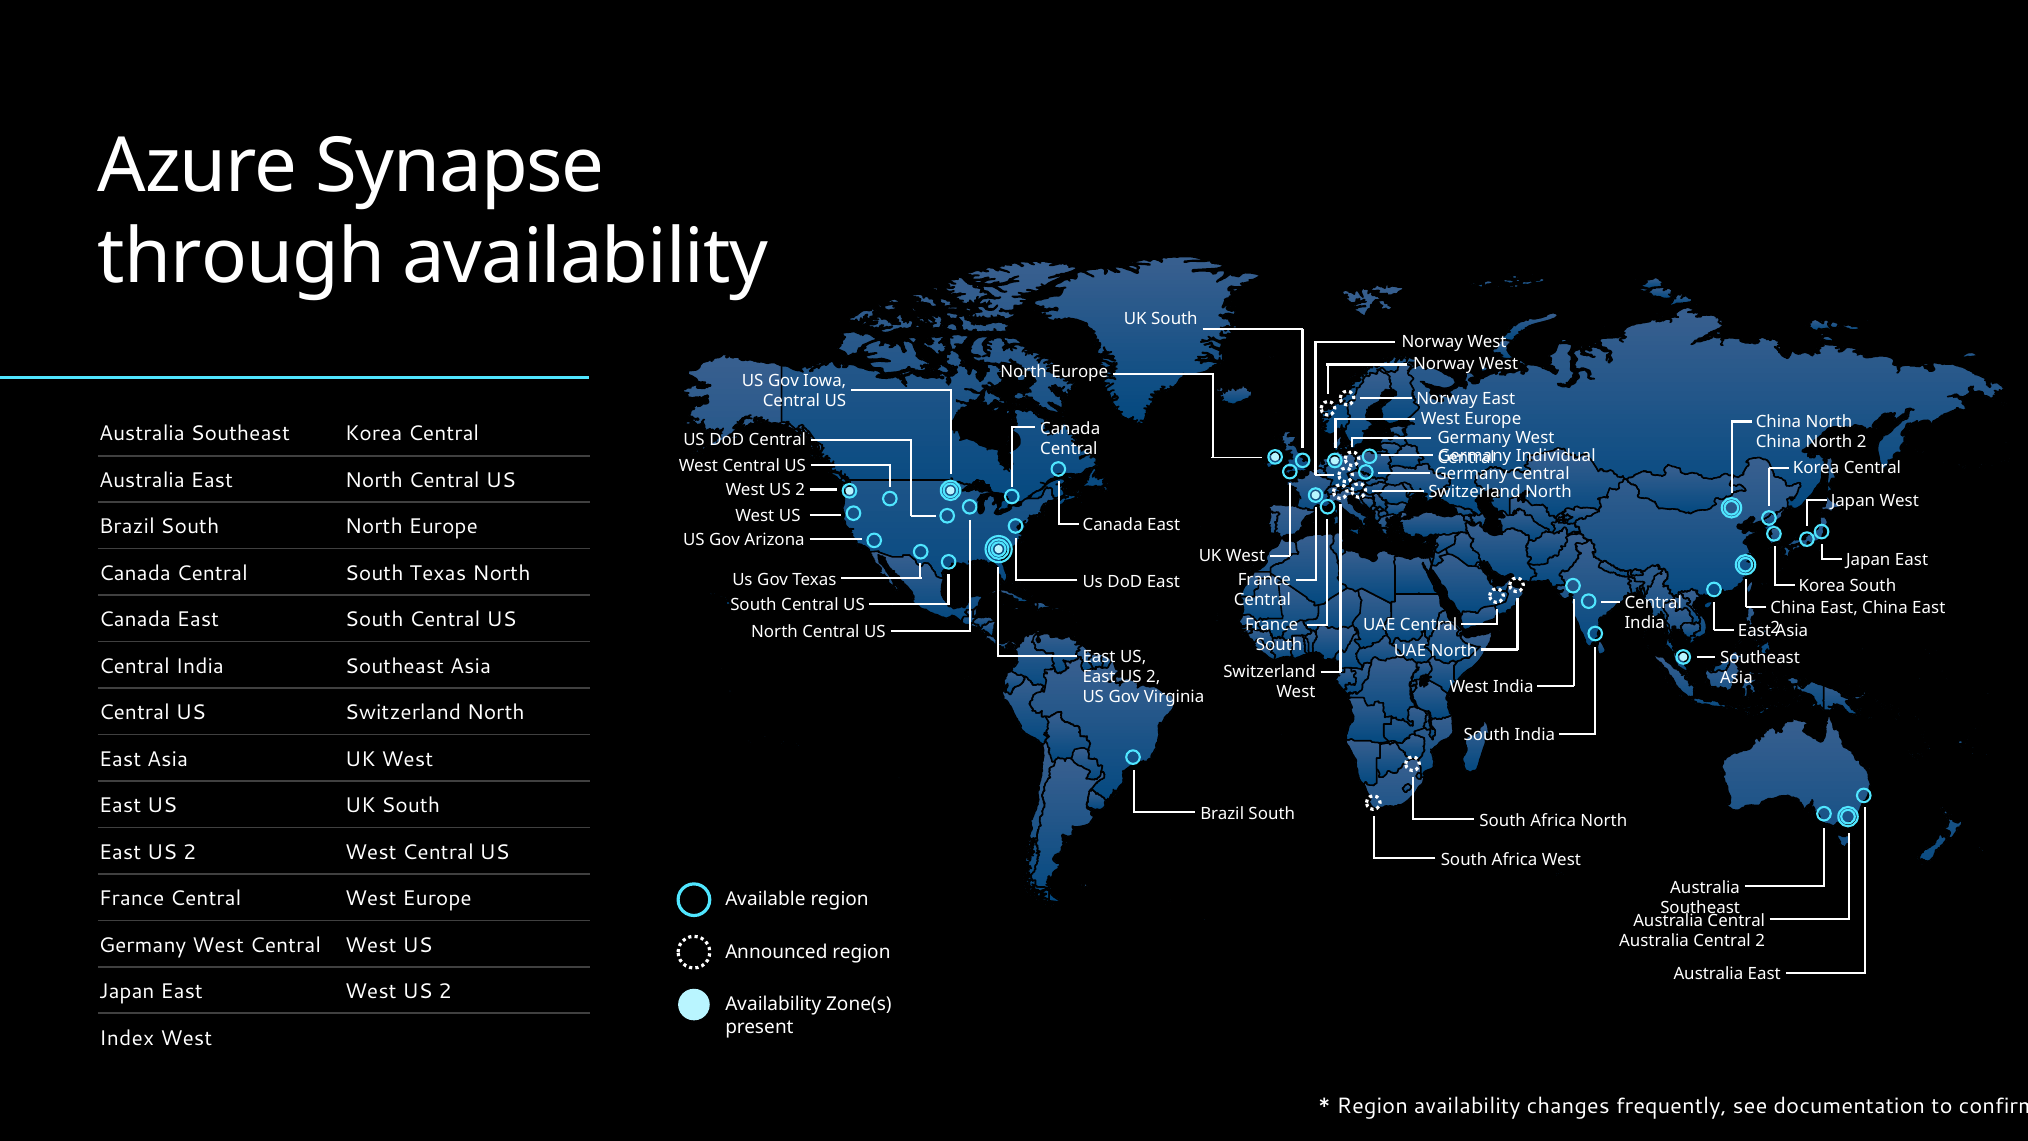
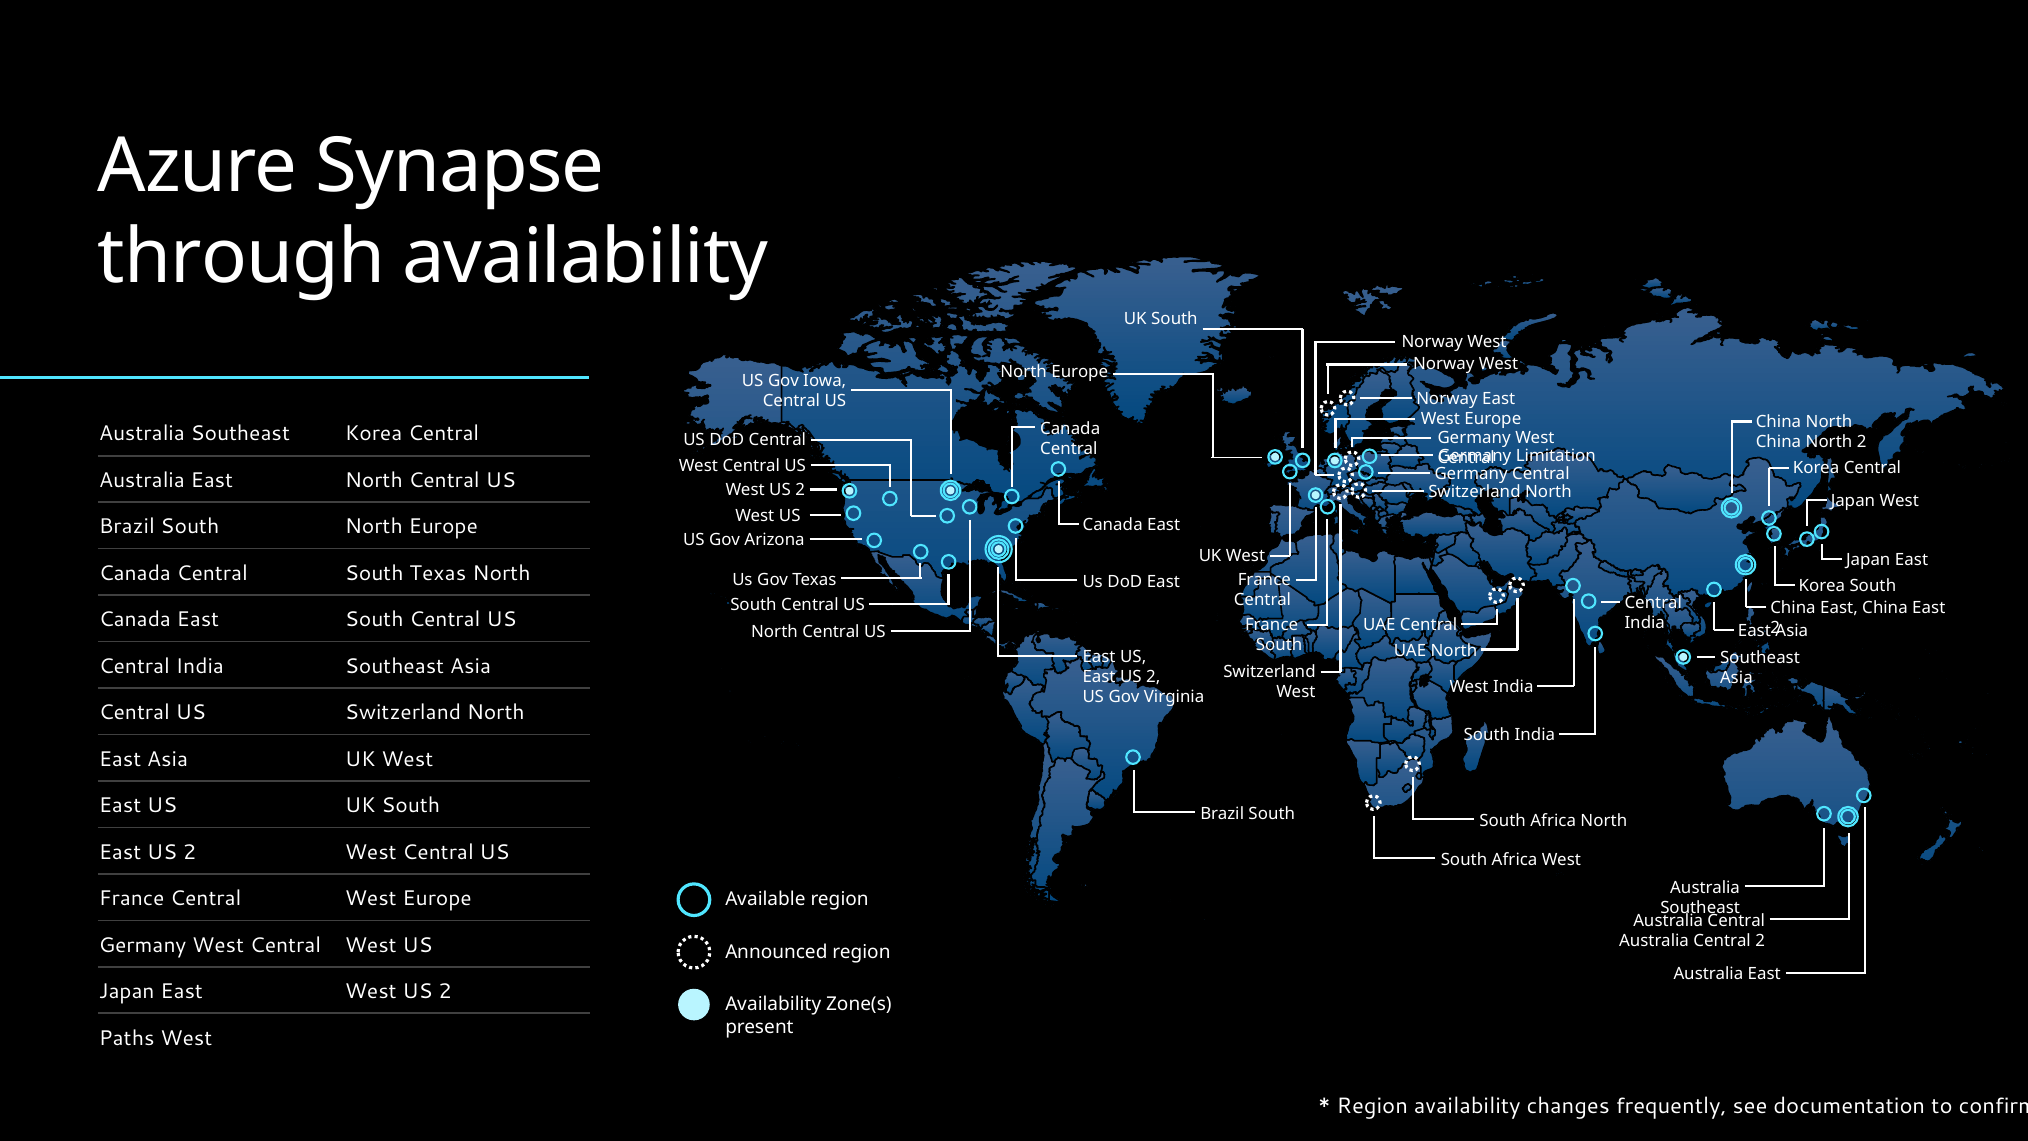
Individual: Individual -> Limitation (1556, 456)
Index: Index -> Paths (127, 1038)
